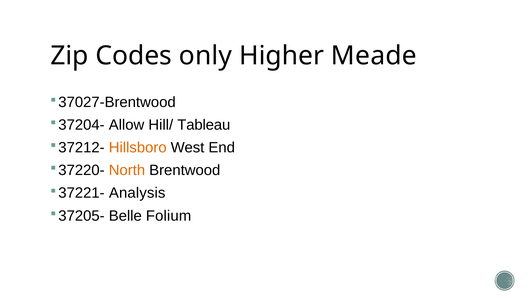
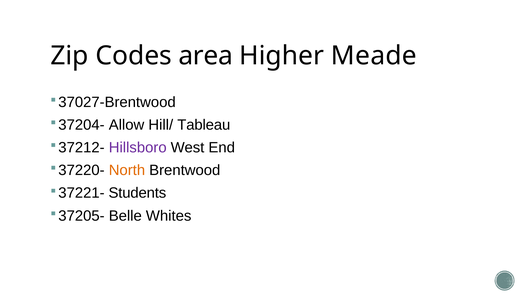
only: only -> area (206, 56)
Hillsboro colour: orange -> purple (138, 147)
Analysis: Analysis -> Students (137, 193)
Folium: Folium -> Whites (169, 215)
